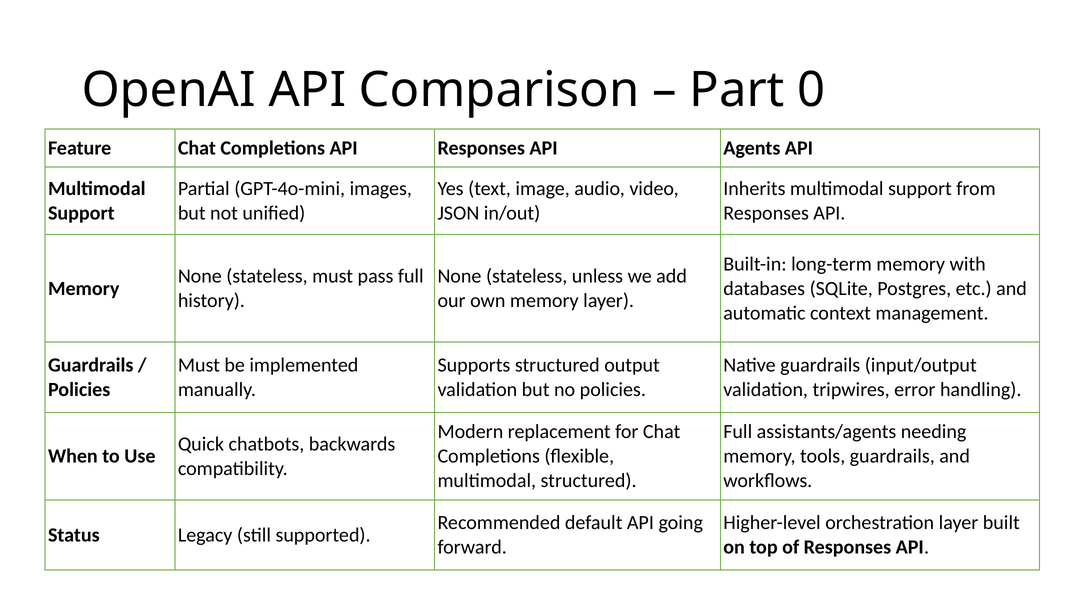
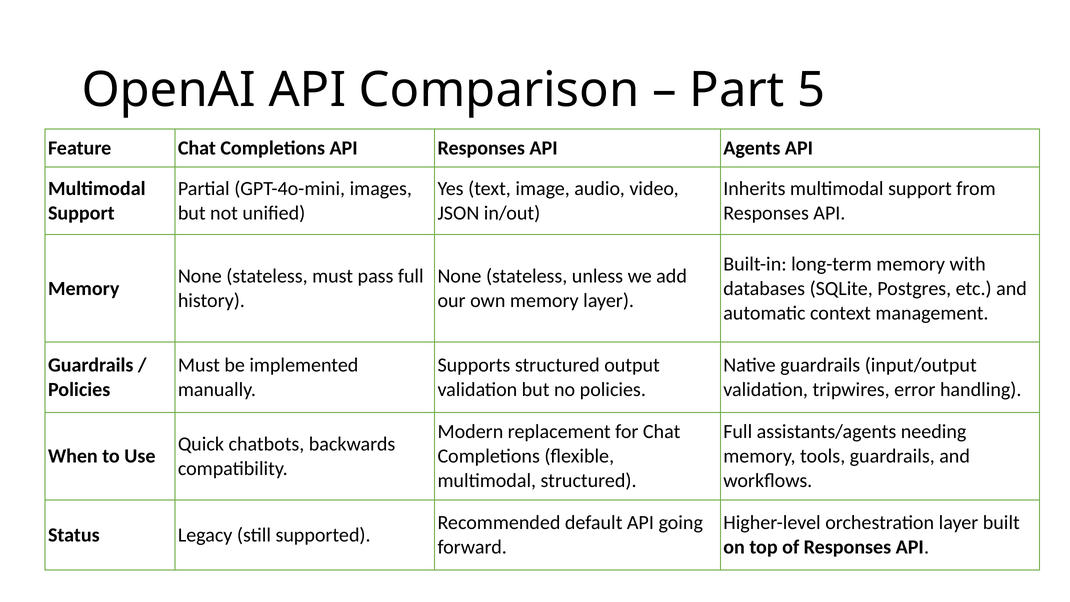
0: 0 -> 5 (811, 90)
